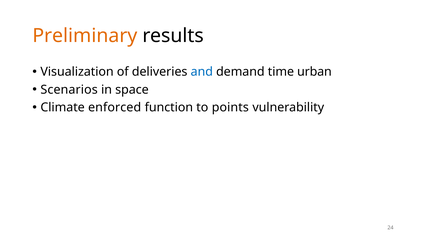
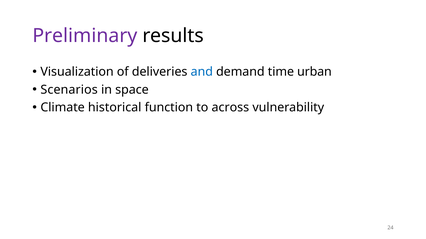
Preliminary colour: orange -> purple (85, 36)
enforced: enforced -> historical (115, 108)
points: points -> across (230, 108)
